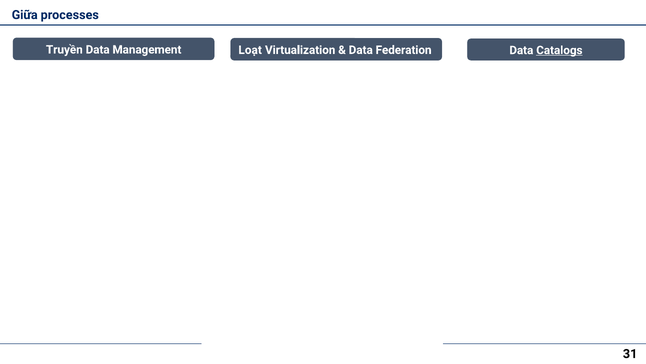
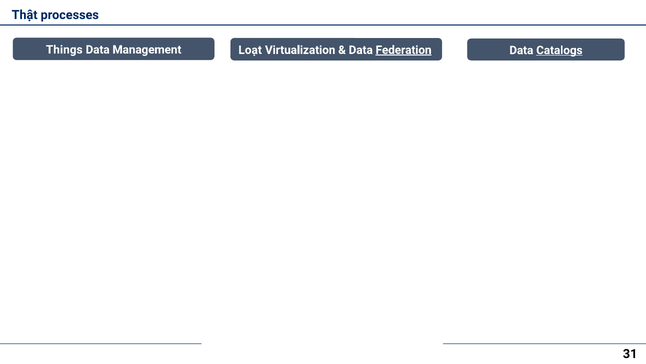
Giữa: Giữa -> Thật (25, 15)
Truyền: Truyền -> Things (64, 50)
Federation underline: none -> present (404, 50)
